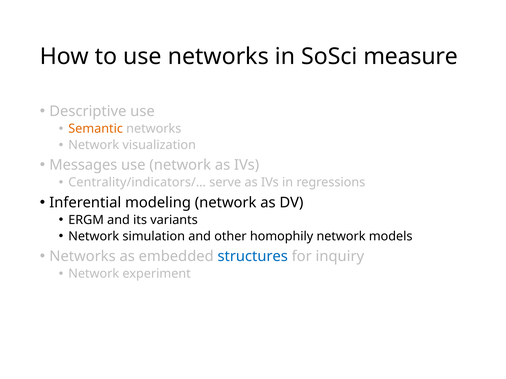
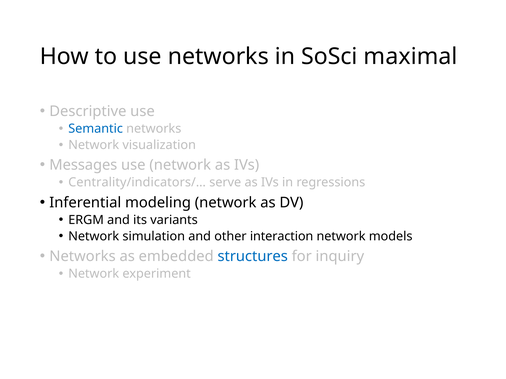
measure: measure -> maximal (411, 57)
Semantic colour: orange -> blue (96, 129)
homophily: homophily -> interaction (282, 236)
